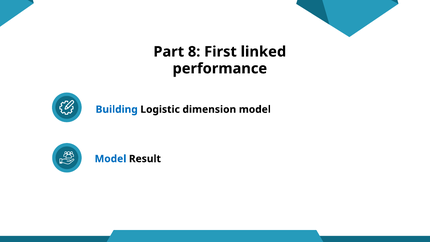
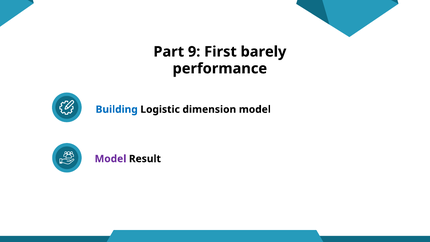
8: 8 -> 9 (194, 52)
linked: linked -> barely (263, 52)
Model colour: blue -> purple (110, 159)
